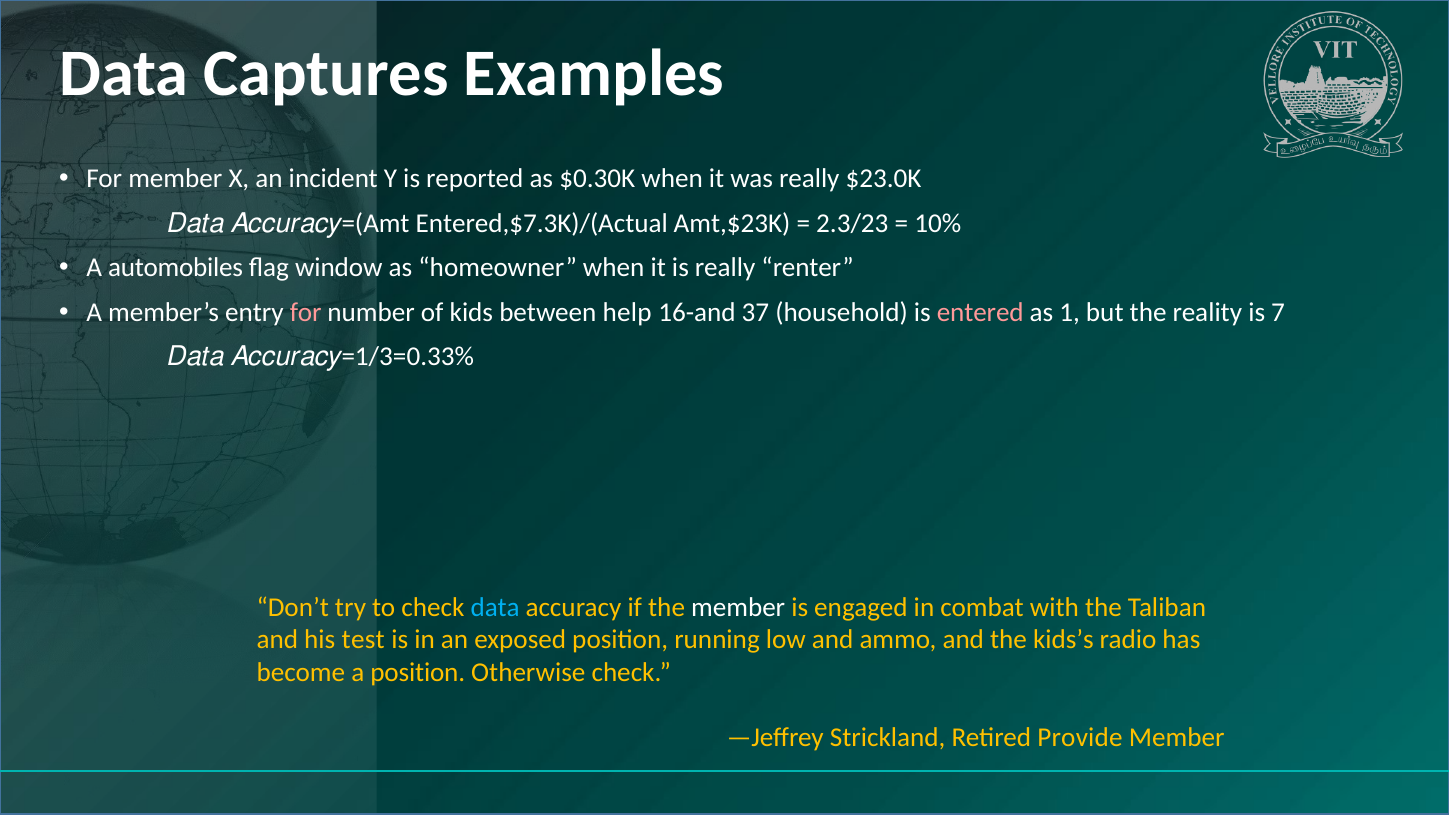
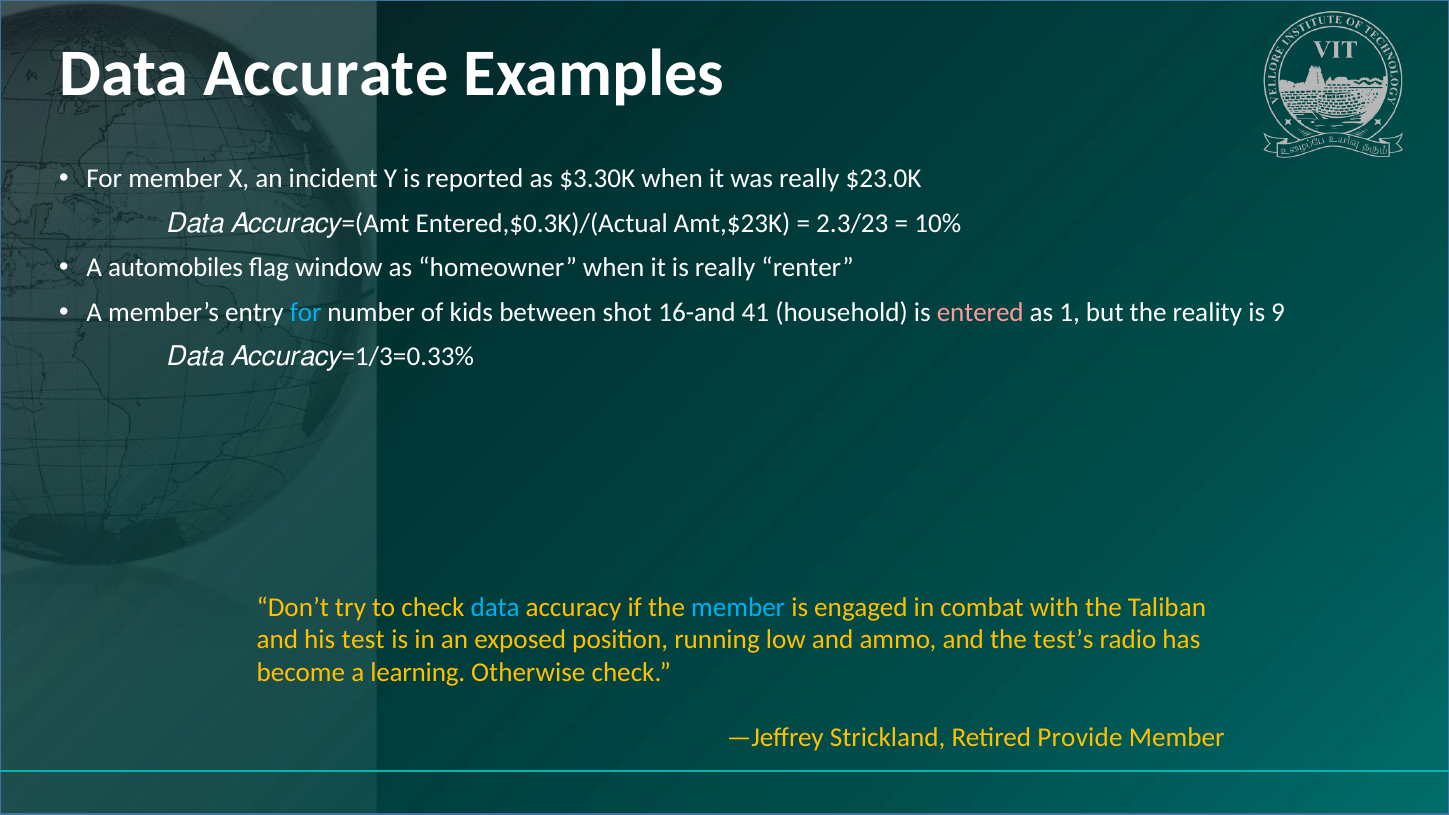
Captures: Captures -> Accurate (326, 74)
$0.30K: $0.30K -> $3.30K (597, 179)
Entered,$7.3K)/(Actual: Entered,$7.3K)/(Actual -> Entered,$0.3K)/(Actual (542, 223)
for colour: pink -> light blue (306, 312)
help: help -> shot (627, 312)
37: 37 -> 41 (755, 312)
7: 7 -> 9 (1278, 312)
member colour: white -> light blue (738, 607)
kids’s: kids’s -> test’s (1063, 640)
a position: position -> learning (418, 673)
